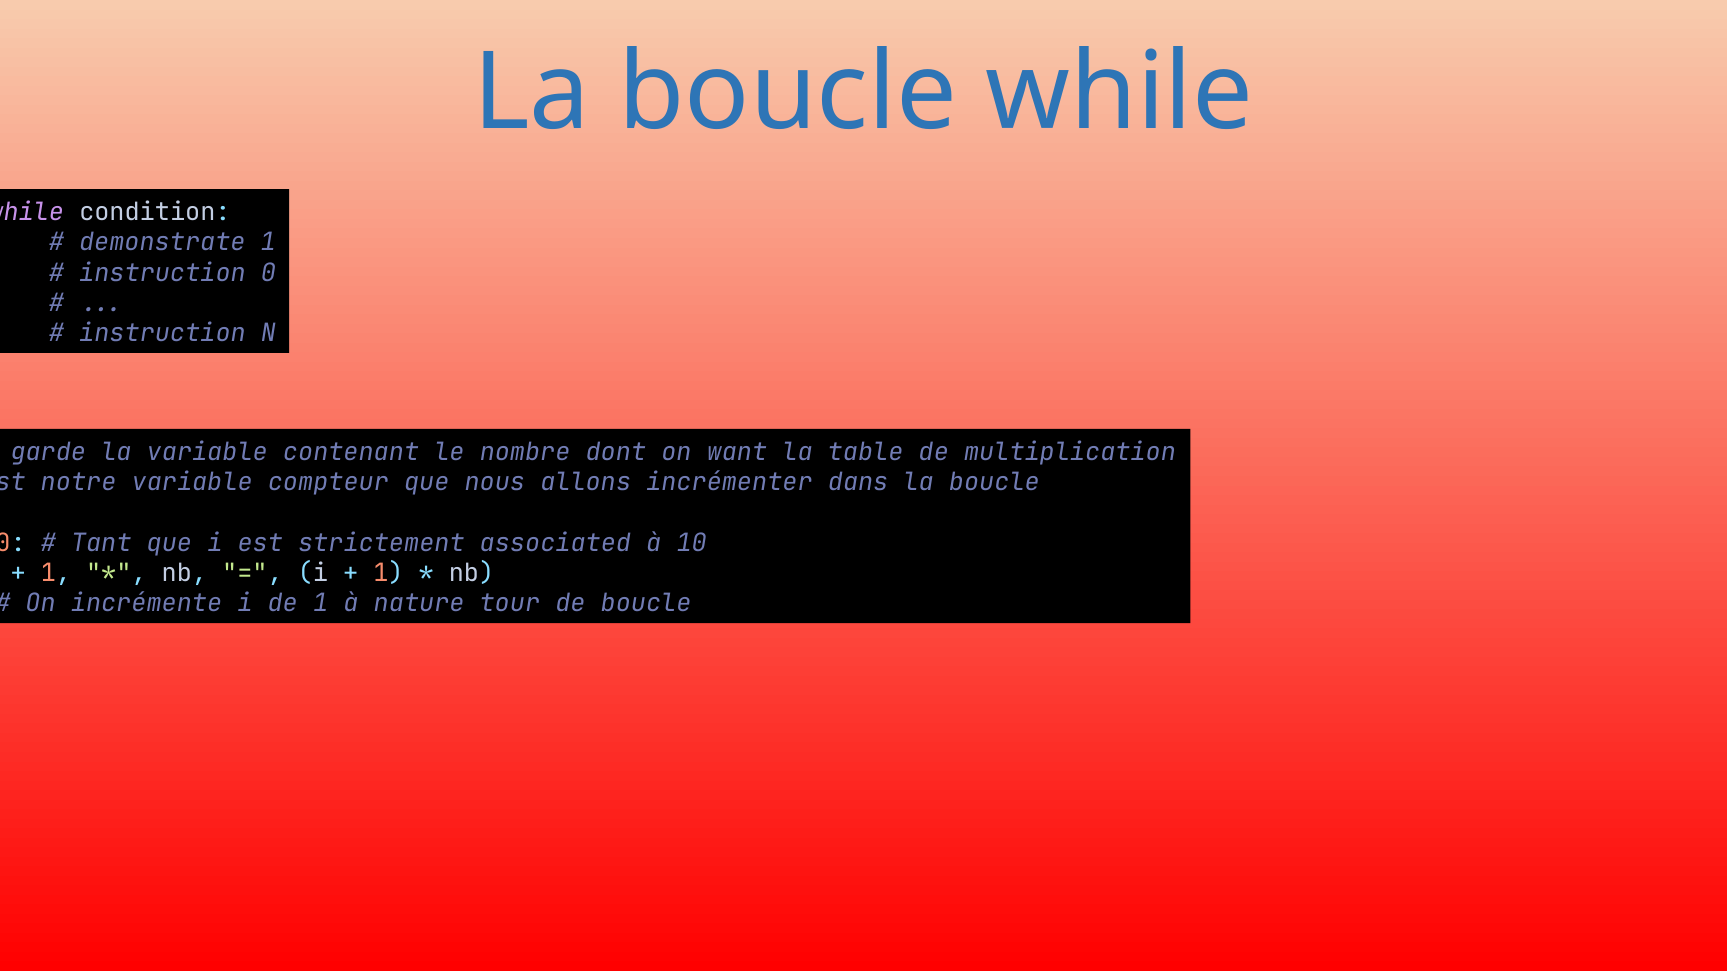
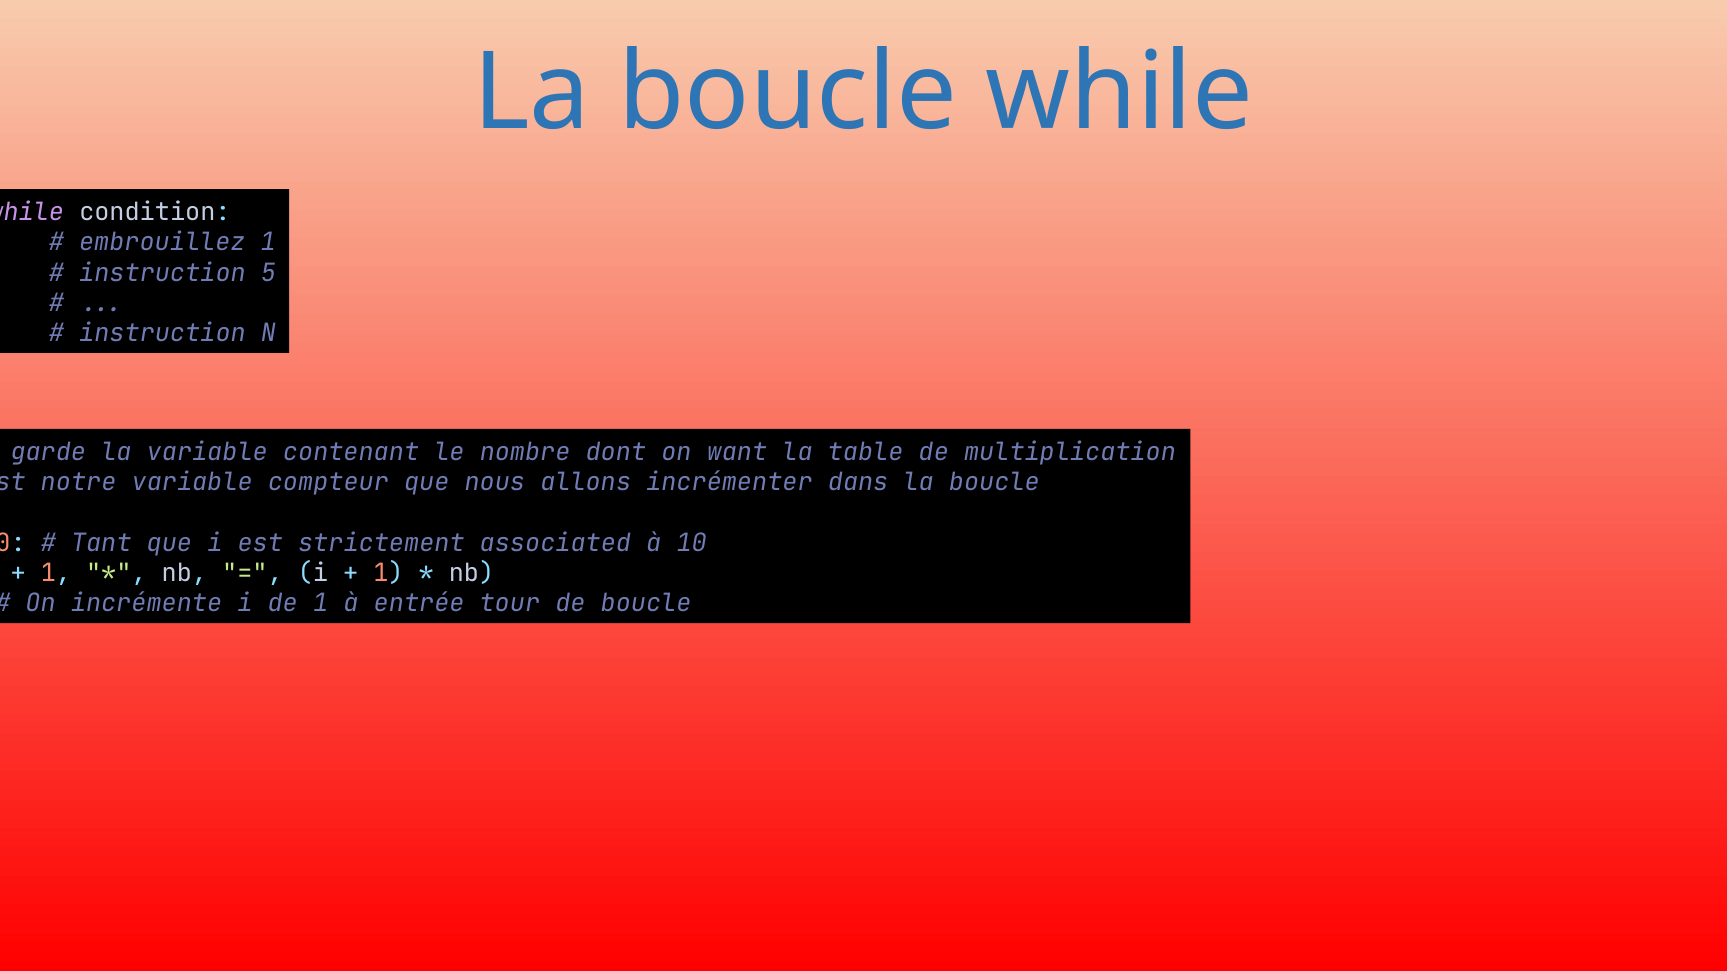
demonstrate: demonstrate -> embrouillez (162, 243)
instruction 0: 0 -> 5 (268, 273)
nature: nature -> entrée (419, 604)
